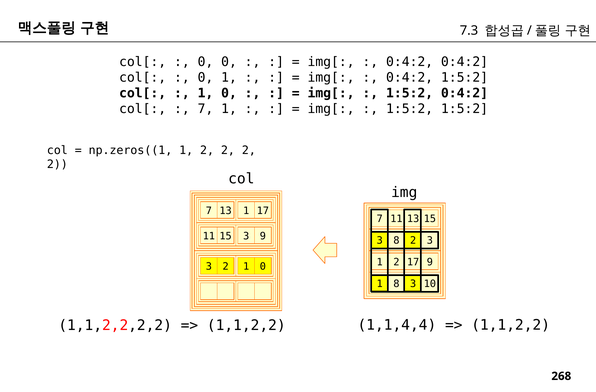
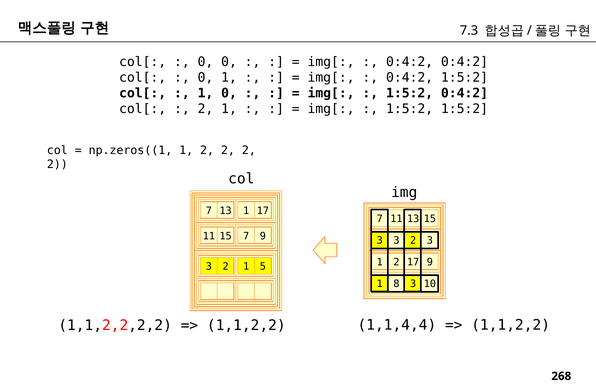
7: 7 -> 2 (205, 109)
11 15 3: 3 -> 7 (246, 236)
3 8: 8 -> 3 (396, 240)
2 1 0: 0 -> 5 (263, 266)
